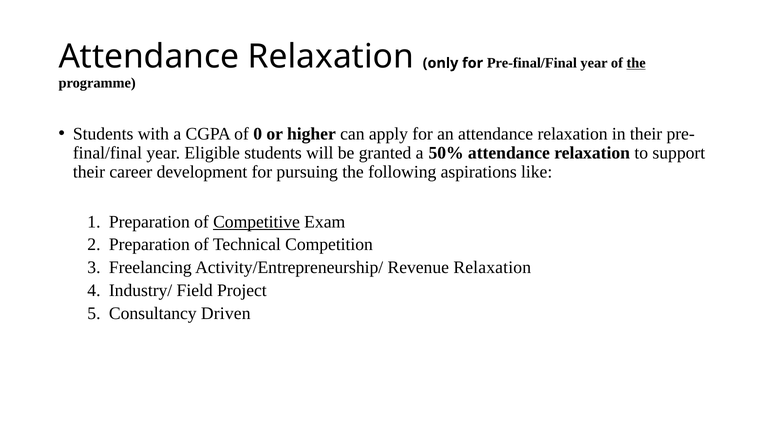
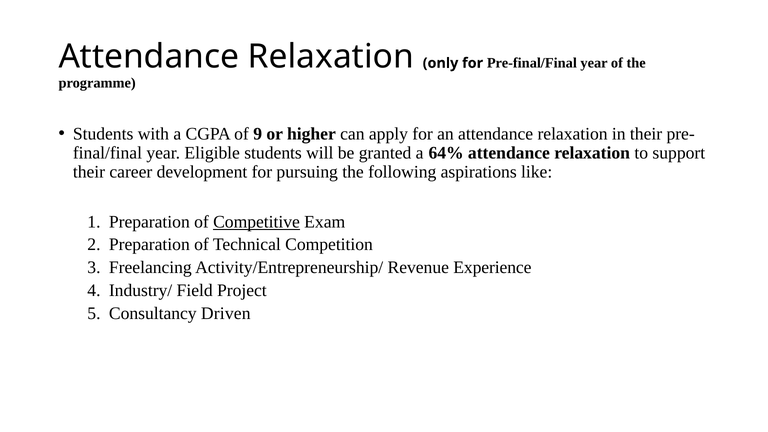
the underline: present -> none (636, 63)
0: 0 -> 9 (258, 134)
50%: 50% -> 64% (446, 153)
Revenue Relaxation: Relaxation -> Experience (492, 268)
